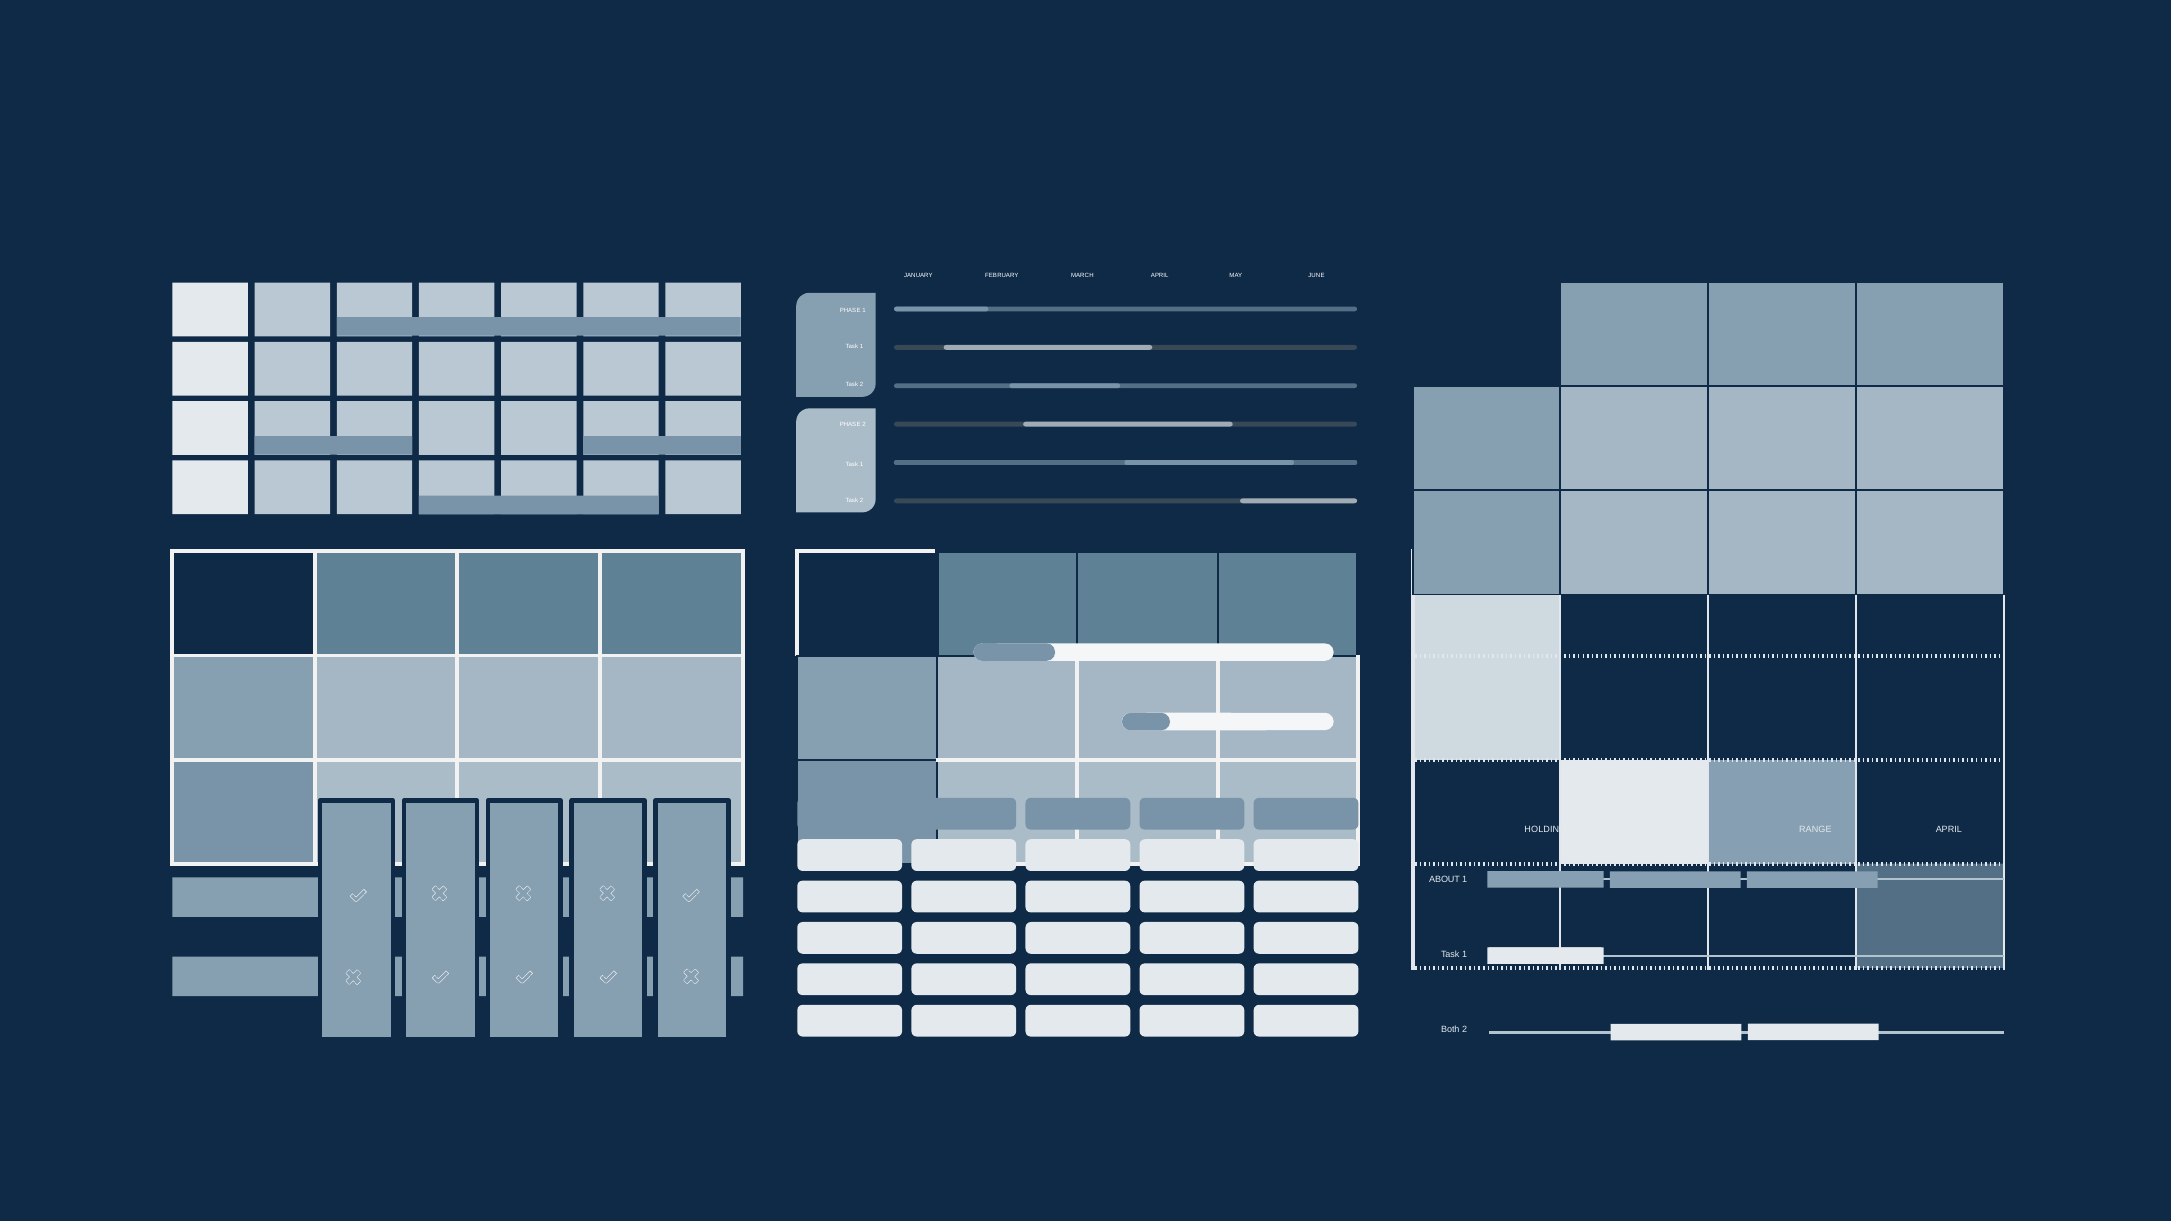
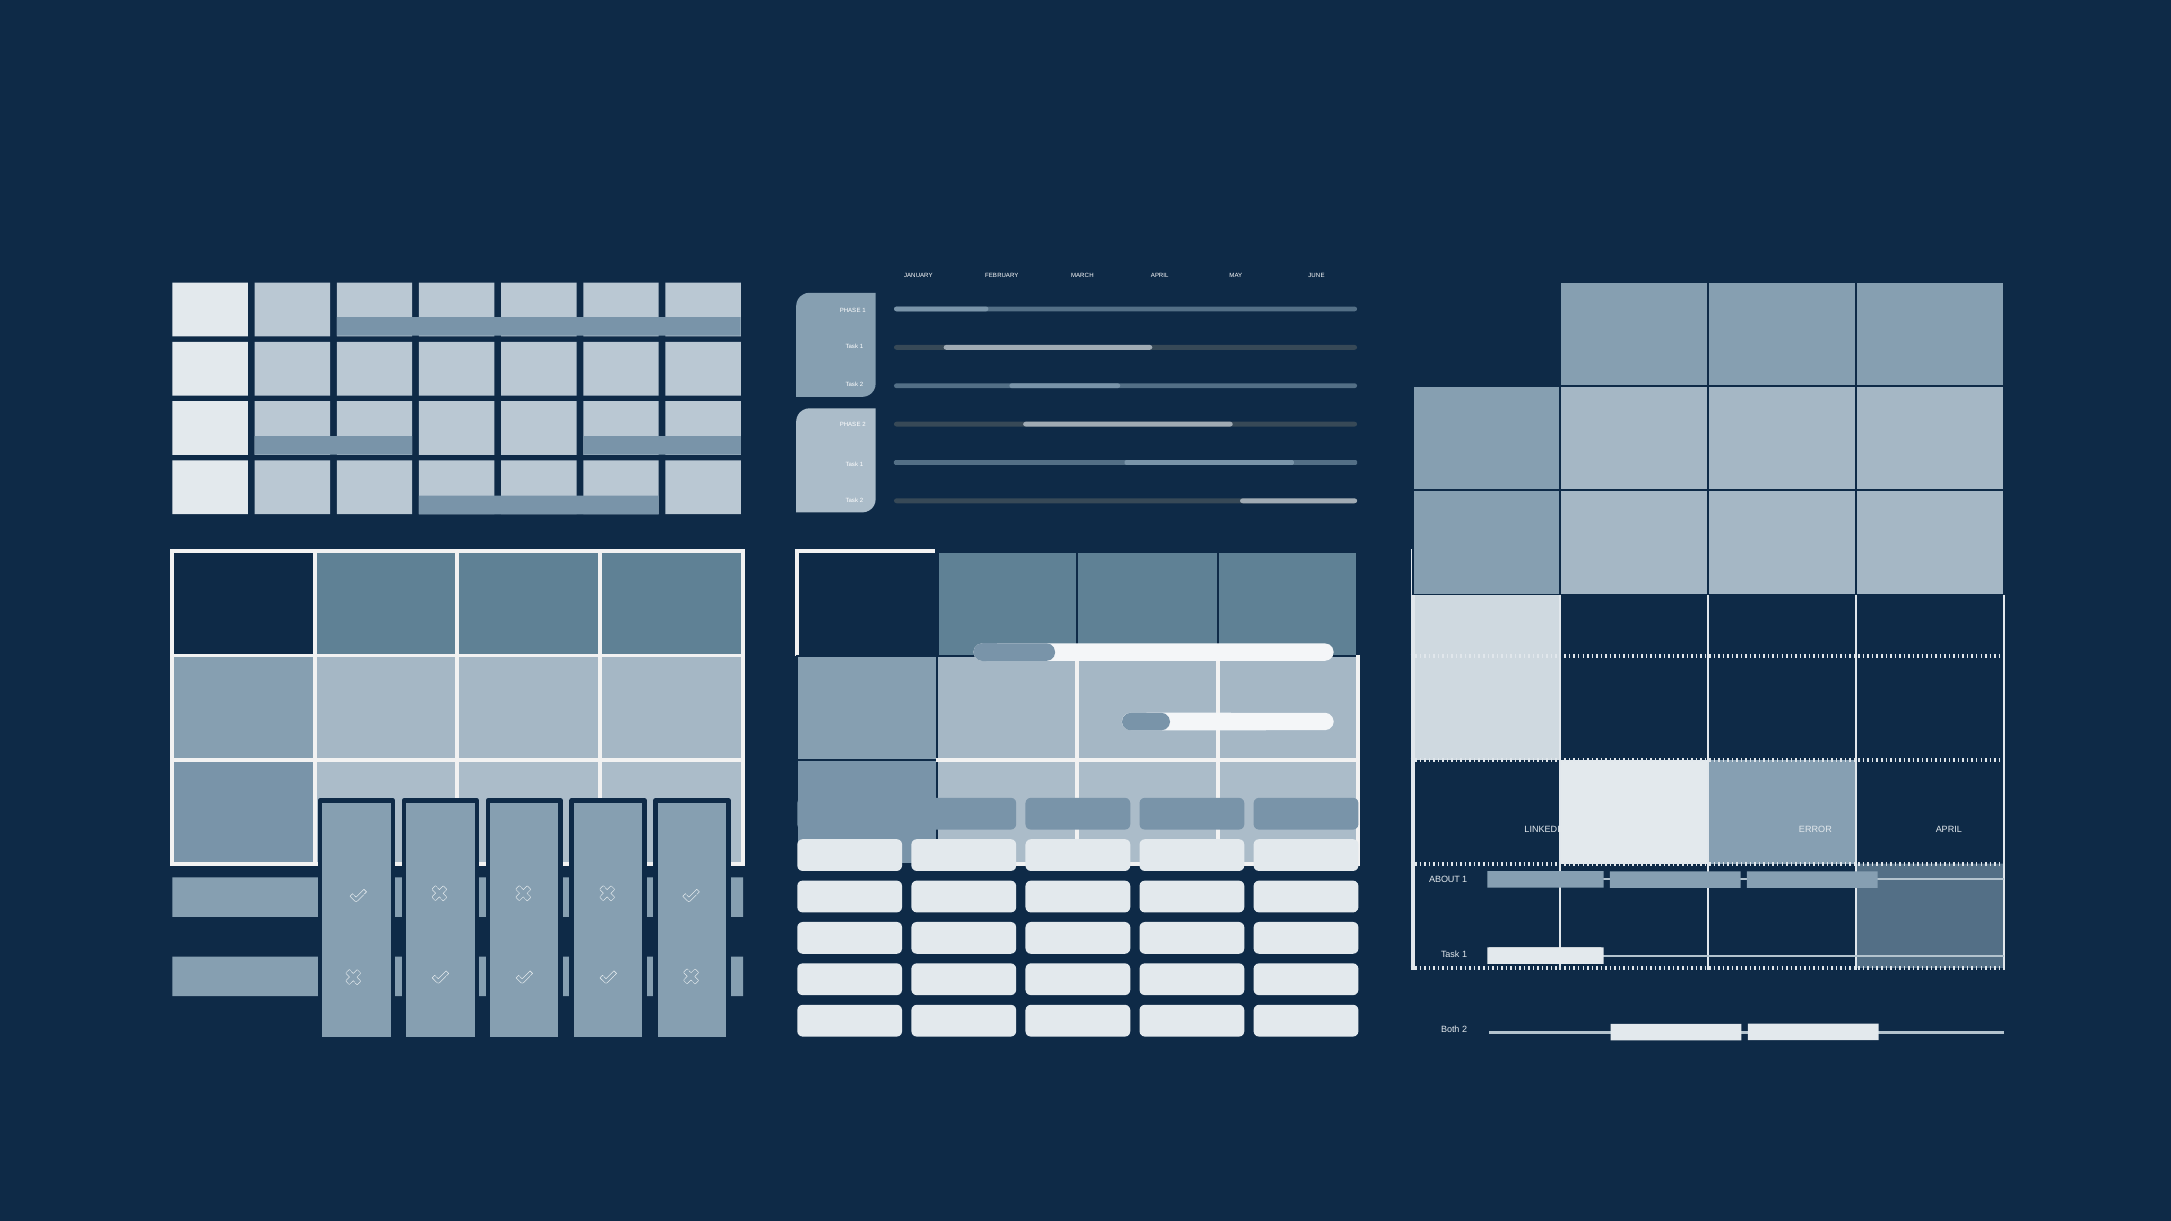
HOLDING: HOLDING -> LINKEDIN (1545, 830)
RANGE: RANGE -> ERROR (1815, 830)
